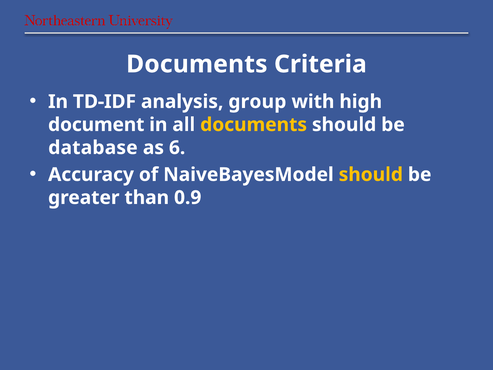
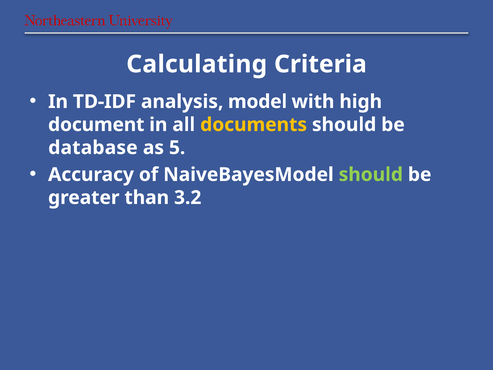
Documents: Documents -> Calculating (197, 64)
group: group -> model (258, 102)
6: 6 -> 5 (177, 148)
should colour: yellow -> light green (371, 174)
0.9: 0.9 -> 3.2 (188, 198)
